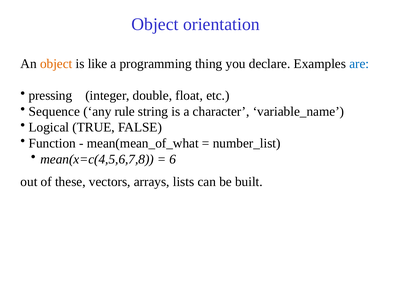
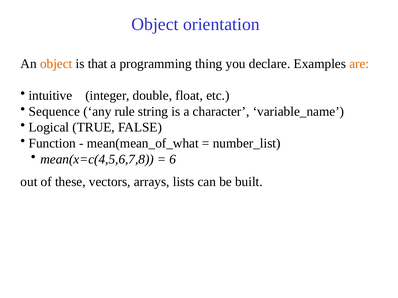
like: like -> that (97, 64)
are colour: blue -> orange (359, 64)
pressing: pressing -> intuitive (50, 96)
